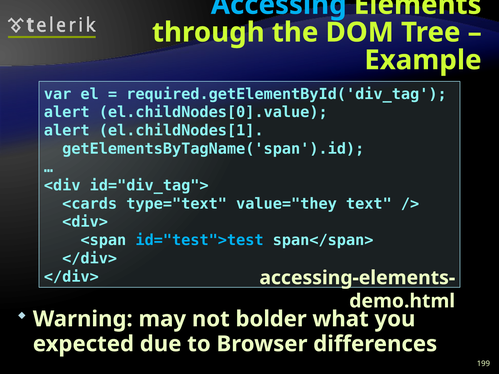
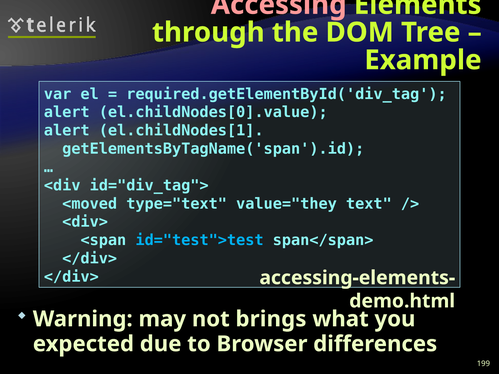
Accessing colour: light blue -> pink (279, 5)
<cards: <cards -> <moved (90, 204)
bolder: bolder -> brings (271, 319)
